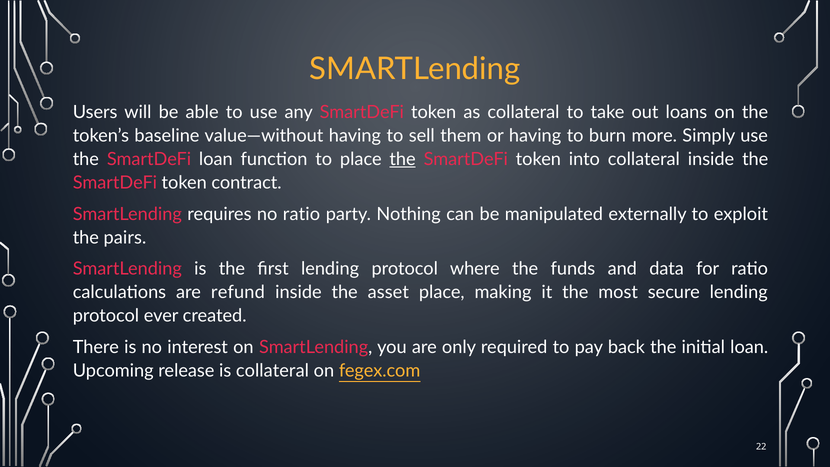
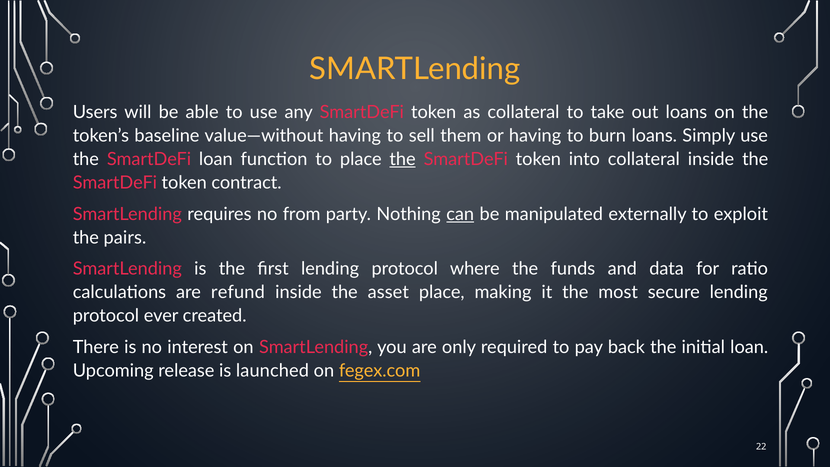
burn more: more -> loans (654, 136)
no ratio: ratio -> from (302, 214)
can underline: none -> present (460, 214)
is collateral: collateral -> launched (272, 371)
